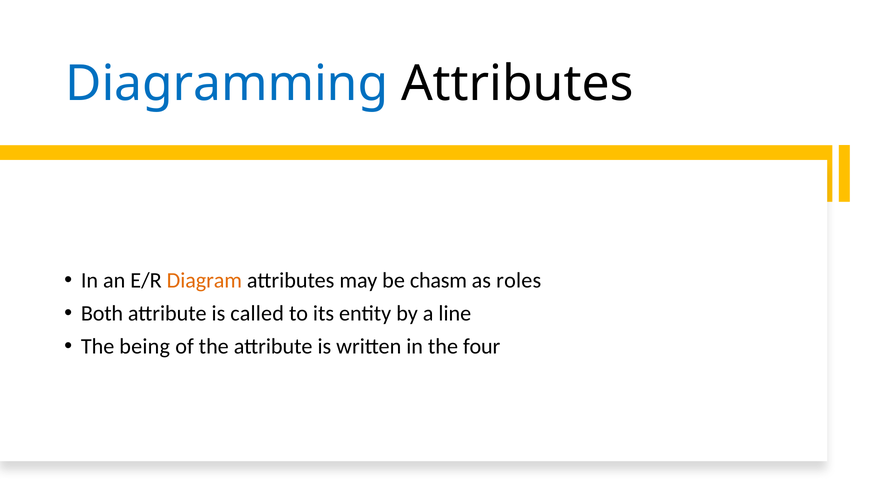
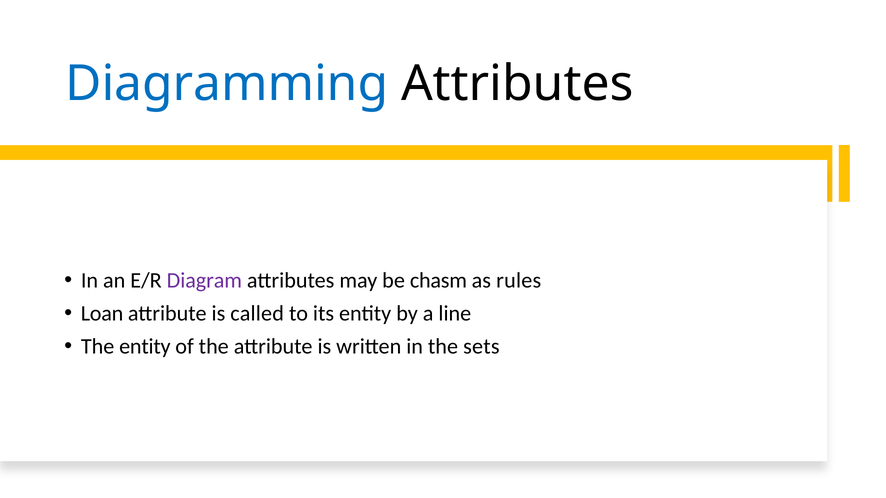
Diagram colour: orange -> purple (204, 280)
roles: roles -> rules (519, 280)
Both: Both -> Loan (102, 314)
The being: being -> entity (145, 347)
four: four -> sets (481, 347)
